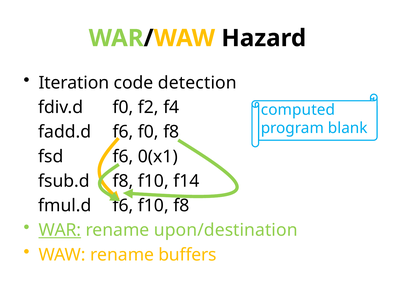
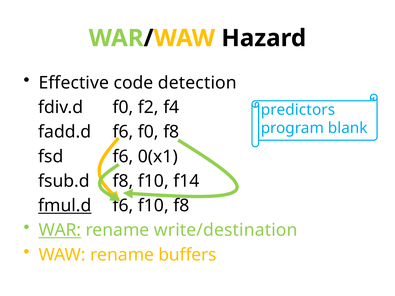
Iteration: Iteration -> Effective (74, 83)
computed: computed -> predictors (298, 110)
fmul.d underline: none -> present (65, 206)
upon/destination: upon/destination -> write/destination (226, 230)
